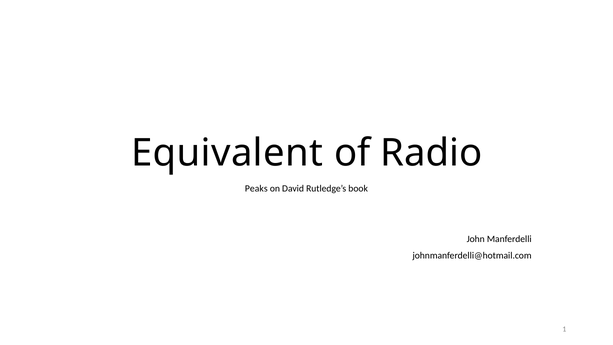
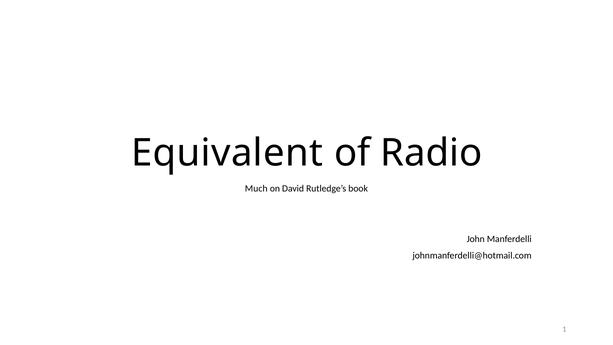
Peaks: Peaks -> Much (256, 189)
